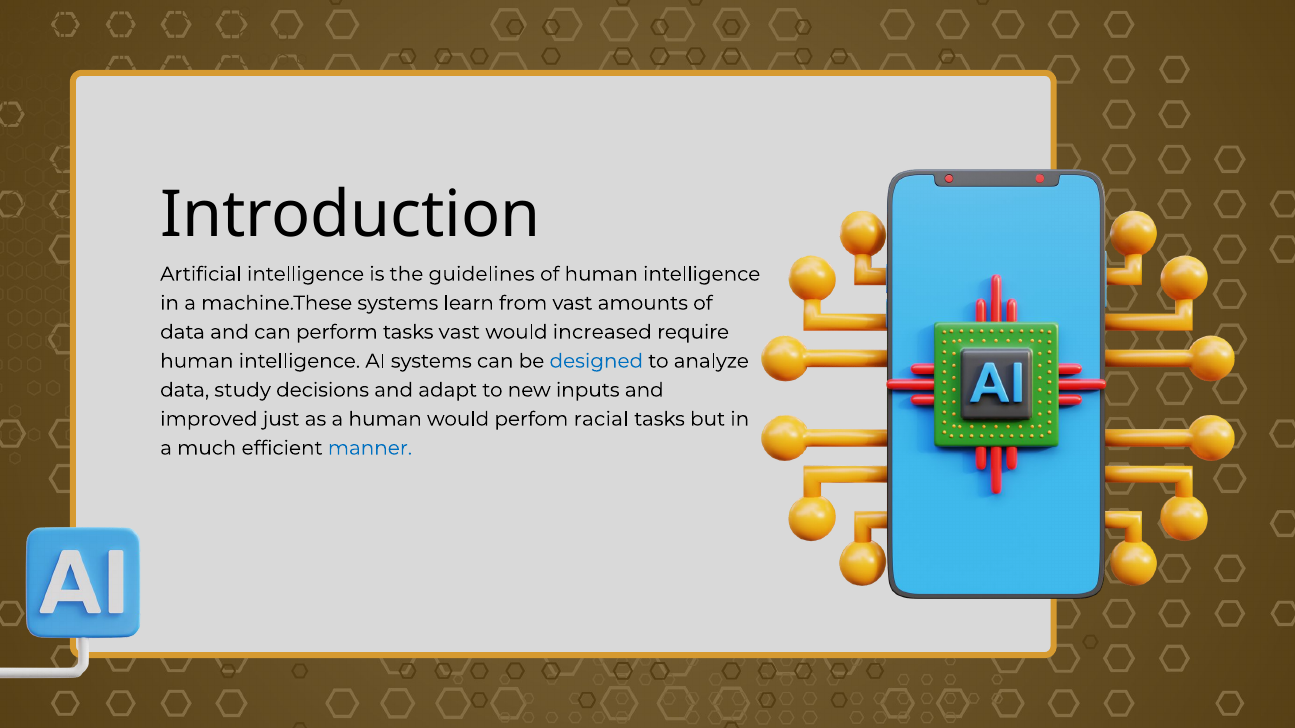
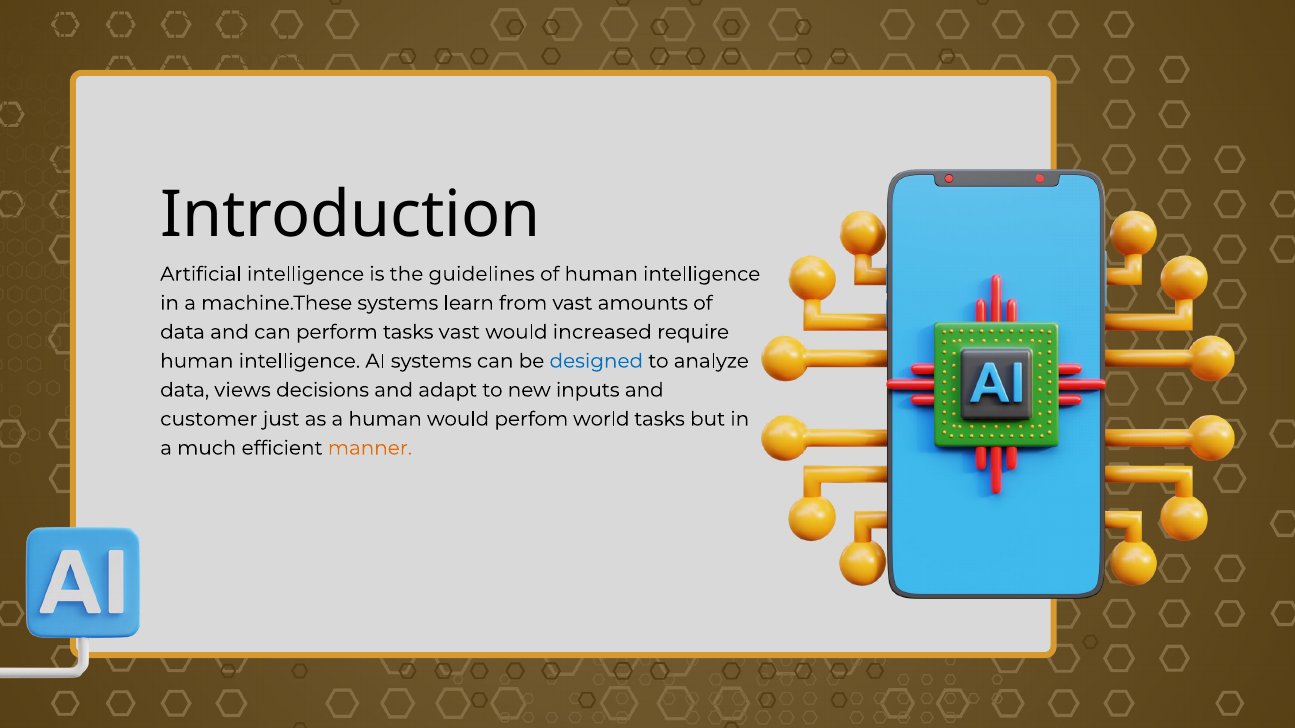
study: study -> views (243, 390)
improved: improved -> customer (209, 419)
racial: racial -> world (601, 419)
manner colour: blue -> orange (370, 448)
